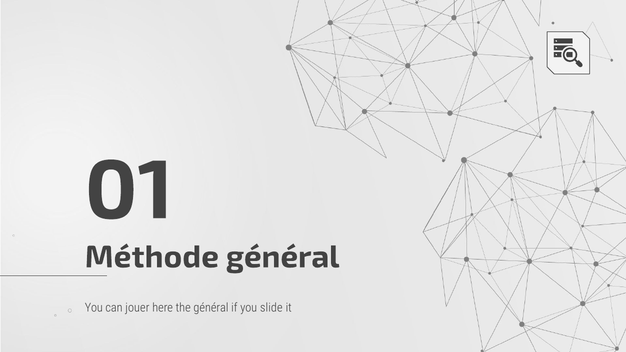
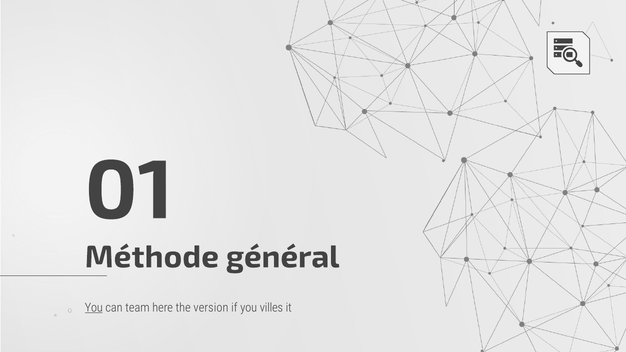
You underline: none -> present (94, 308)
jouer: jouer -> team (137, 308)
the général: général -> version (211, 308)
slide: slide -> villes (271, 308)
